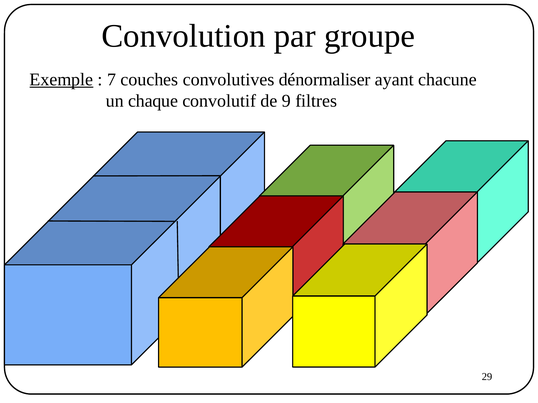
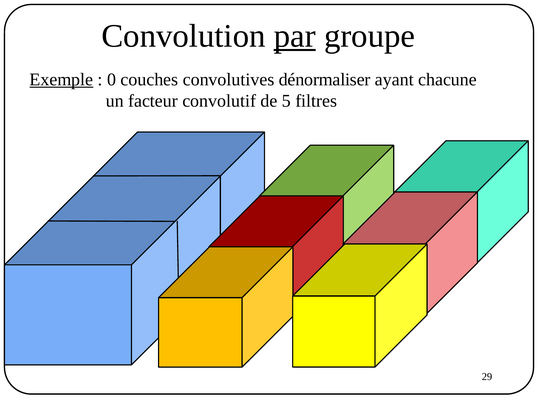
par underline: none -> present (295, 36)
7: 7 -> 0 (112, 80)
chaque: chaque -> facteur (153, 101)
9: 9 -> 5 (286, 101)
